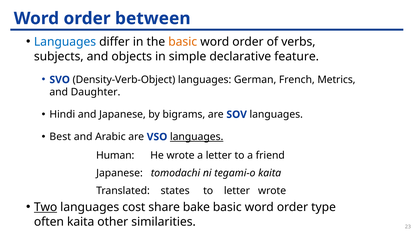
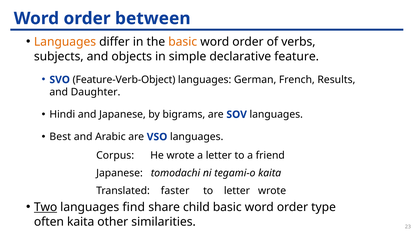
Languages colour: blue -> orange (65, 42)
Density-Verb-Object: Density-Verb-Object -> Feature-Verb-Object (124, 80)
Metrics: Metrics -> Results (336, 80)
languages underline: present -> none (197, 137)
Human: Human -> Corpus (115, 155)
states: states -> faster (175, 191)
cost: cost -> find (134, 207)
bake: bake -> child (196, 207)
